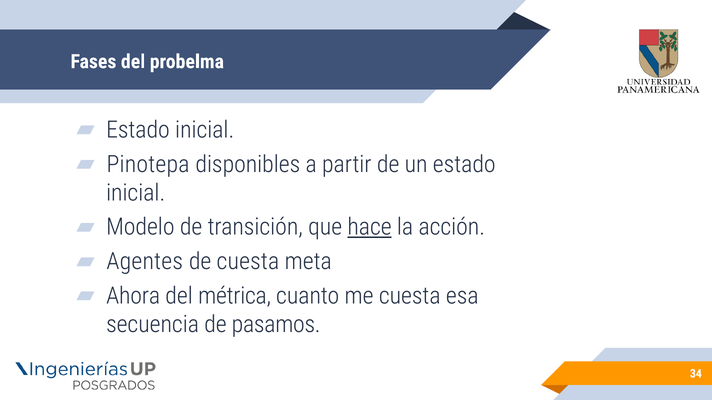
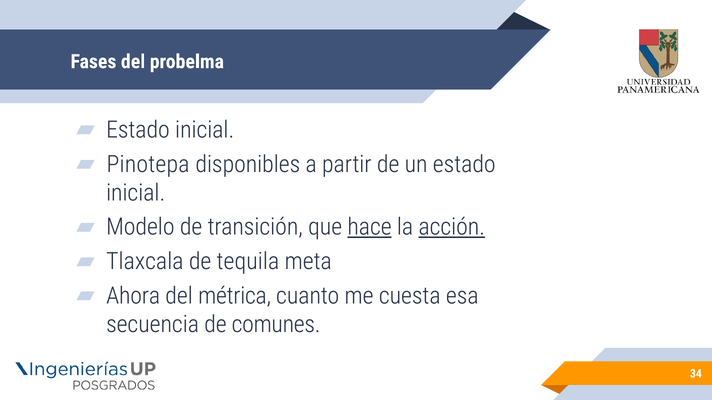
acción underline: none -> present (452, 227)
Agentes: Agentes -> Tlaxcala (145, 262)
de cuesta: cuesta -> tequila (248, 262)
pasamos: pasamos -> comunes (276, 325)
